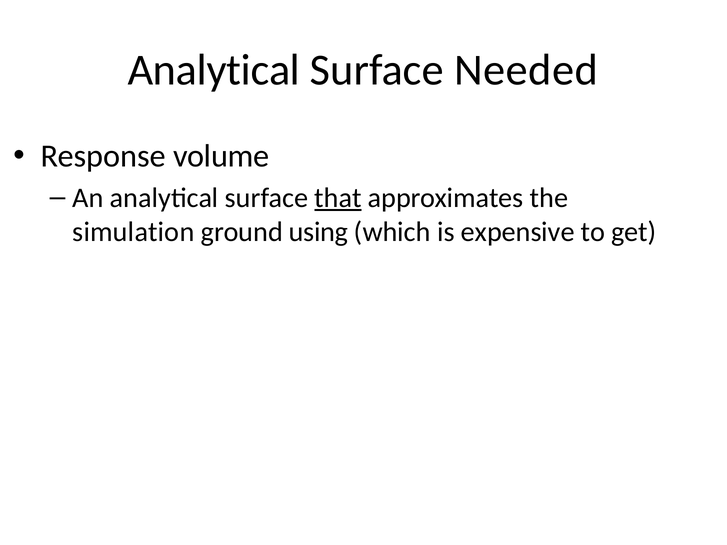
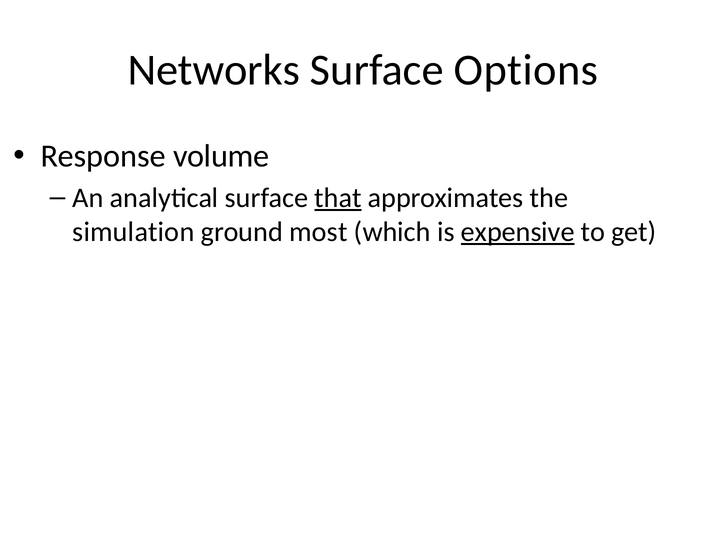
Analytical: Analytical -> Networks (214, 70)
Needed: Needed -> Options (526, 70)
using: using -> most (318, 232)
expensive underline: none -> present (518, 232)
